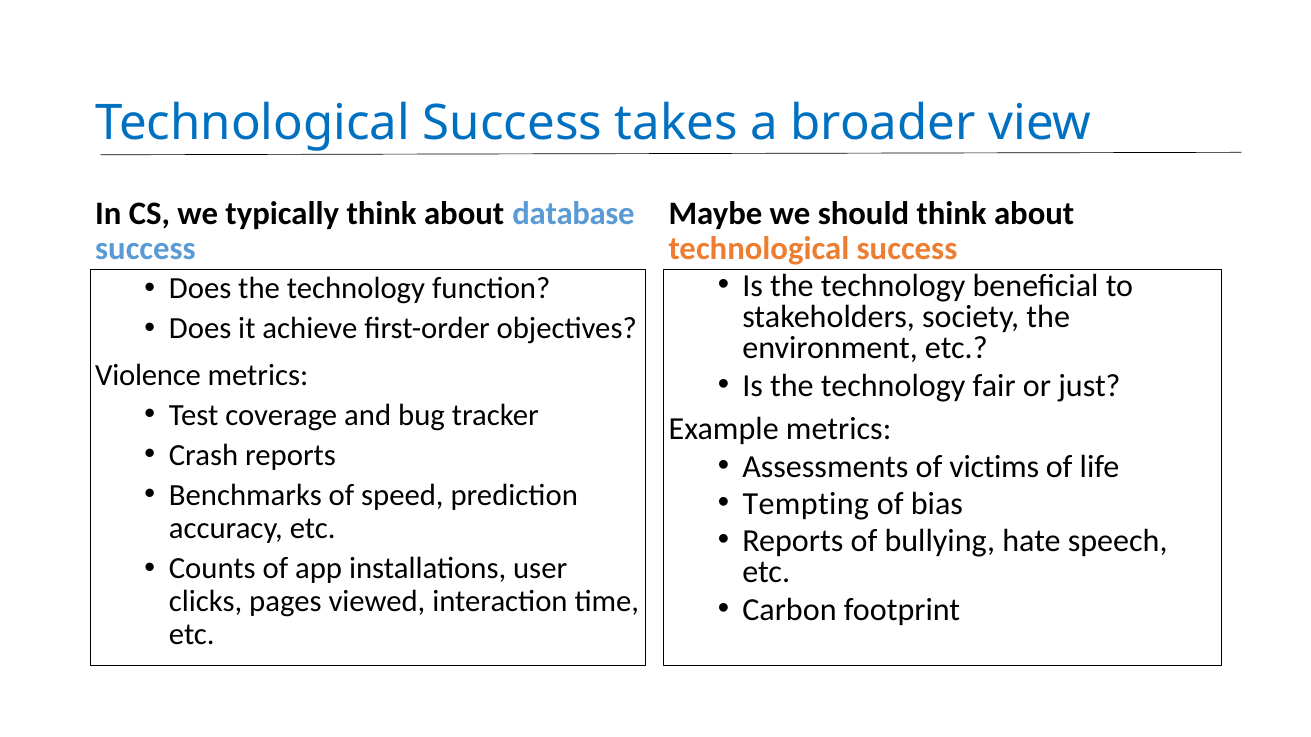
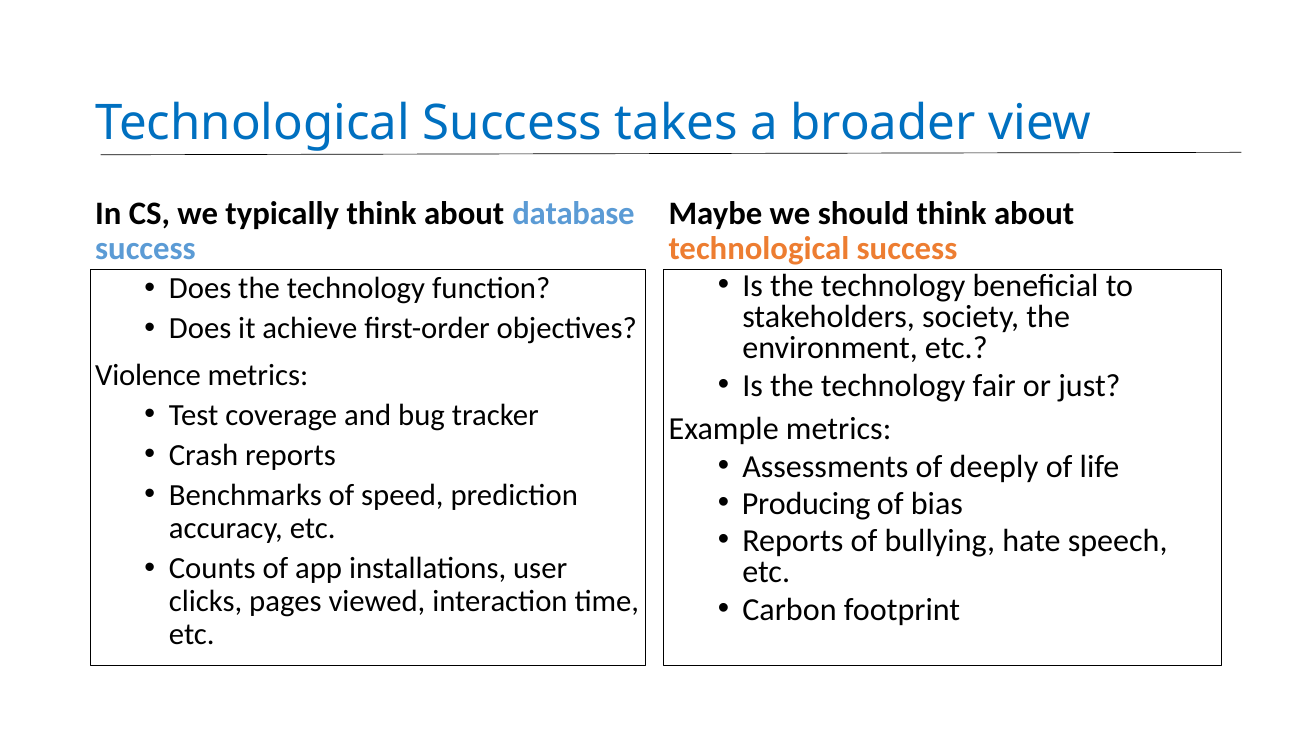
victims: victims -> deeply (994, 467)
Tempting: Tempting -> Producing (806, 504)
